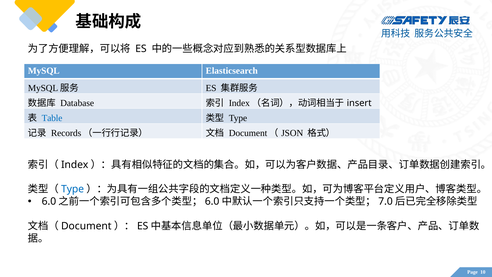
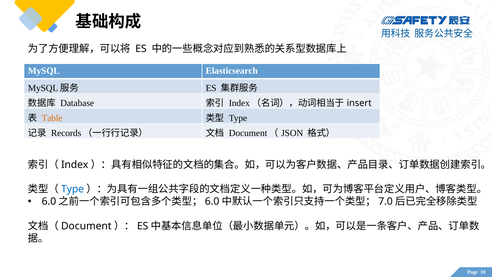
Table colour: blue -> orange (52, 118)
